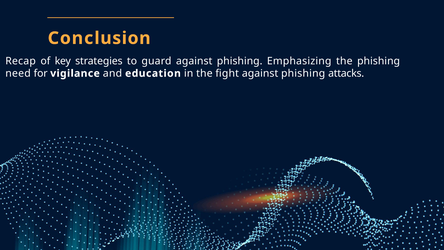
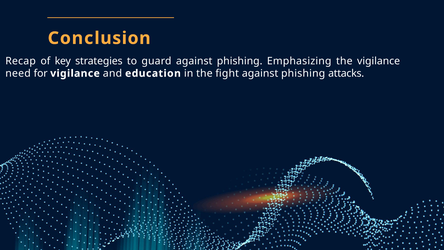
the phishing: phishing -> vigilance (379, 61)
